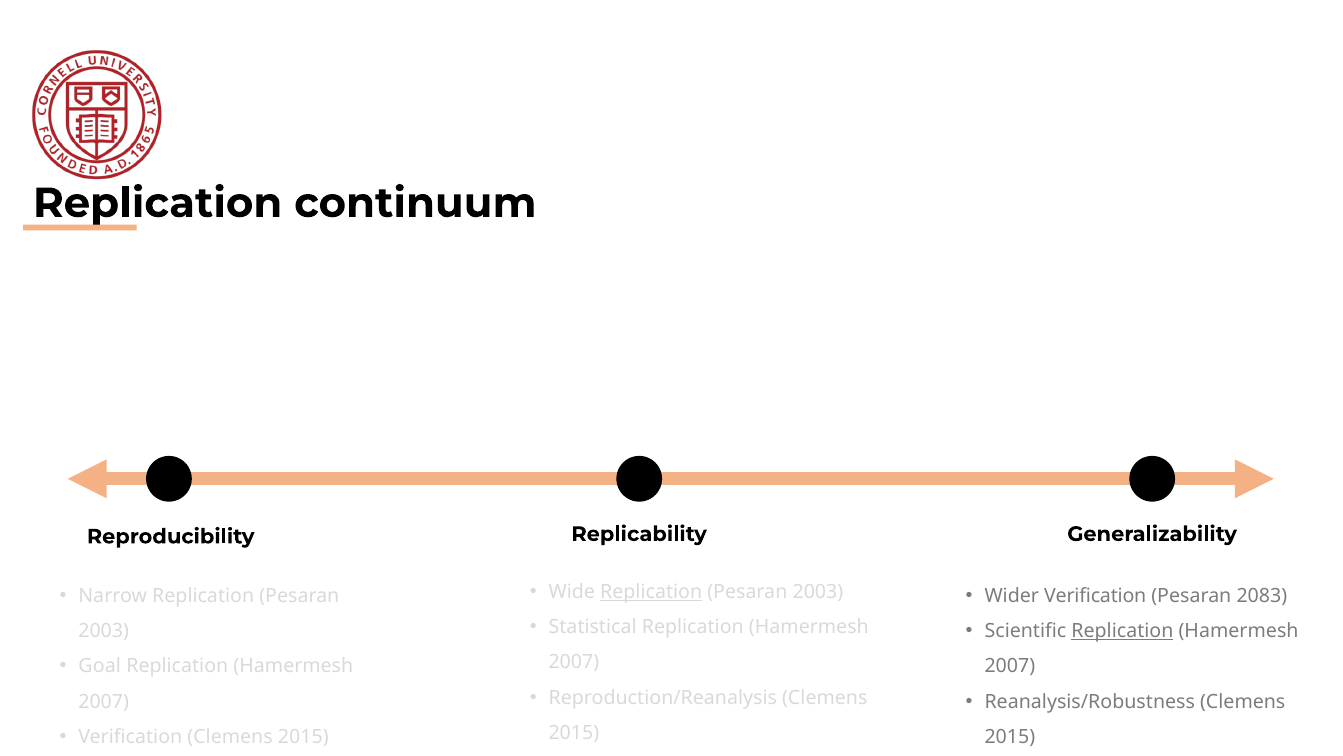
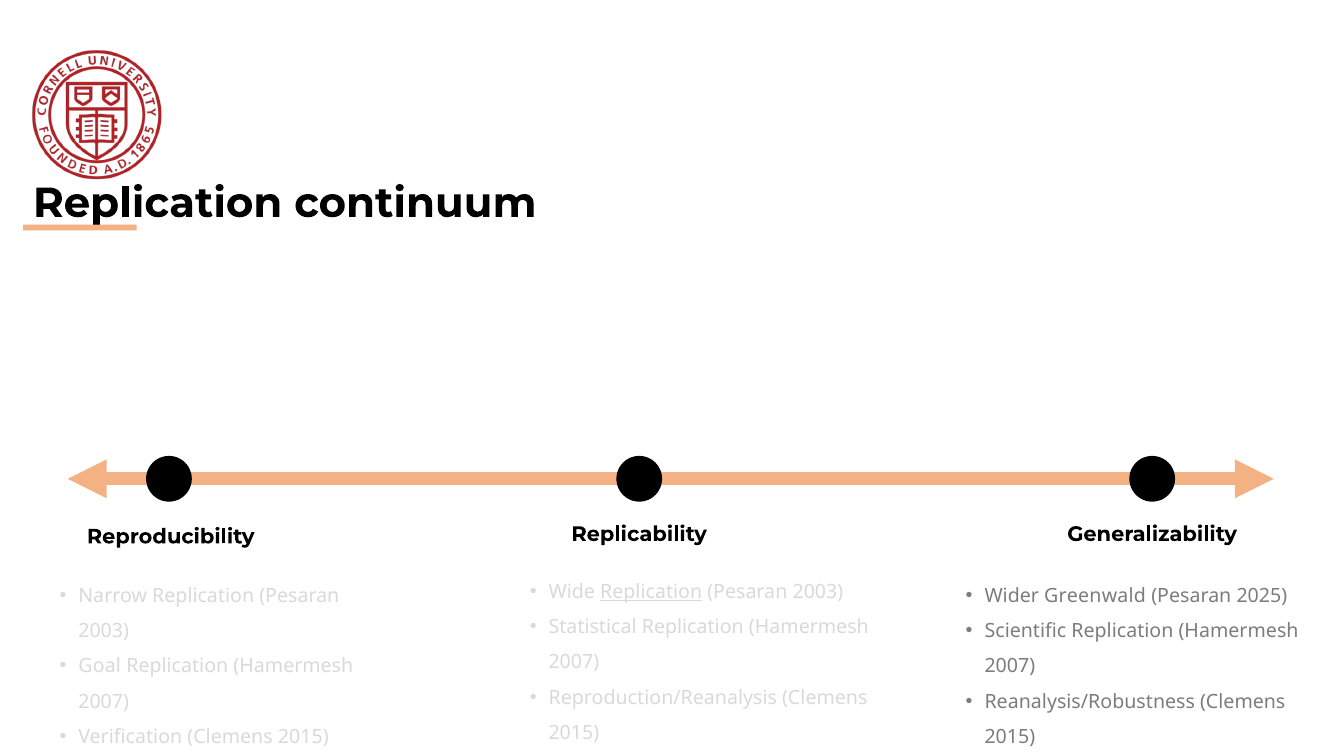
Wider Verification: Verification -> Greenwald (1095, 595)
2083: 2083 -> 2025 (1262, 595)
Replication underline: present -> none (1122, 631)
